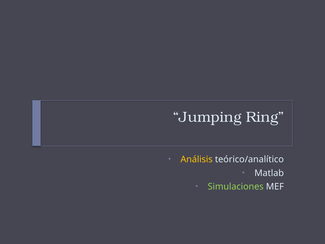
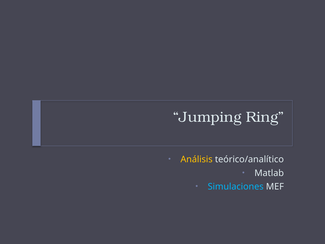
Simulaciones colour: light green -> light blue (236, 186)
